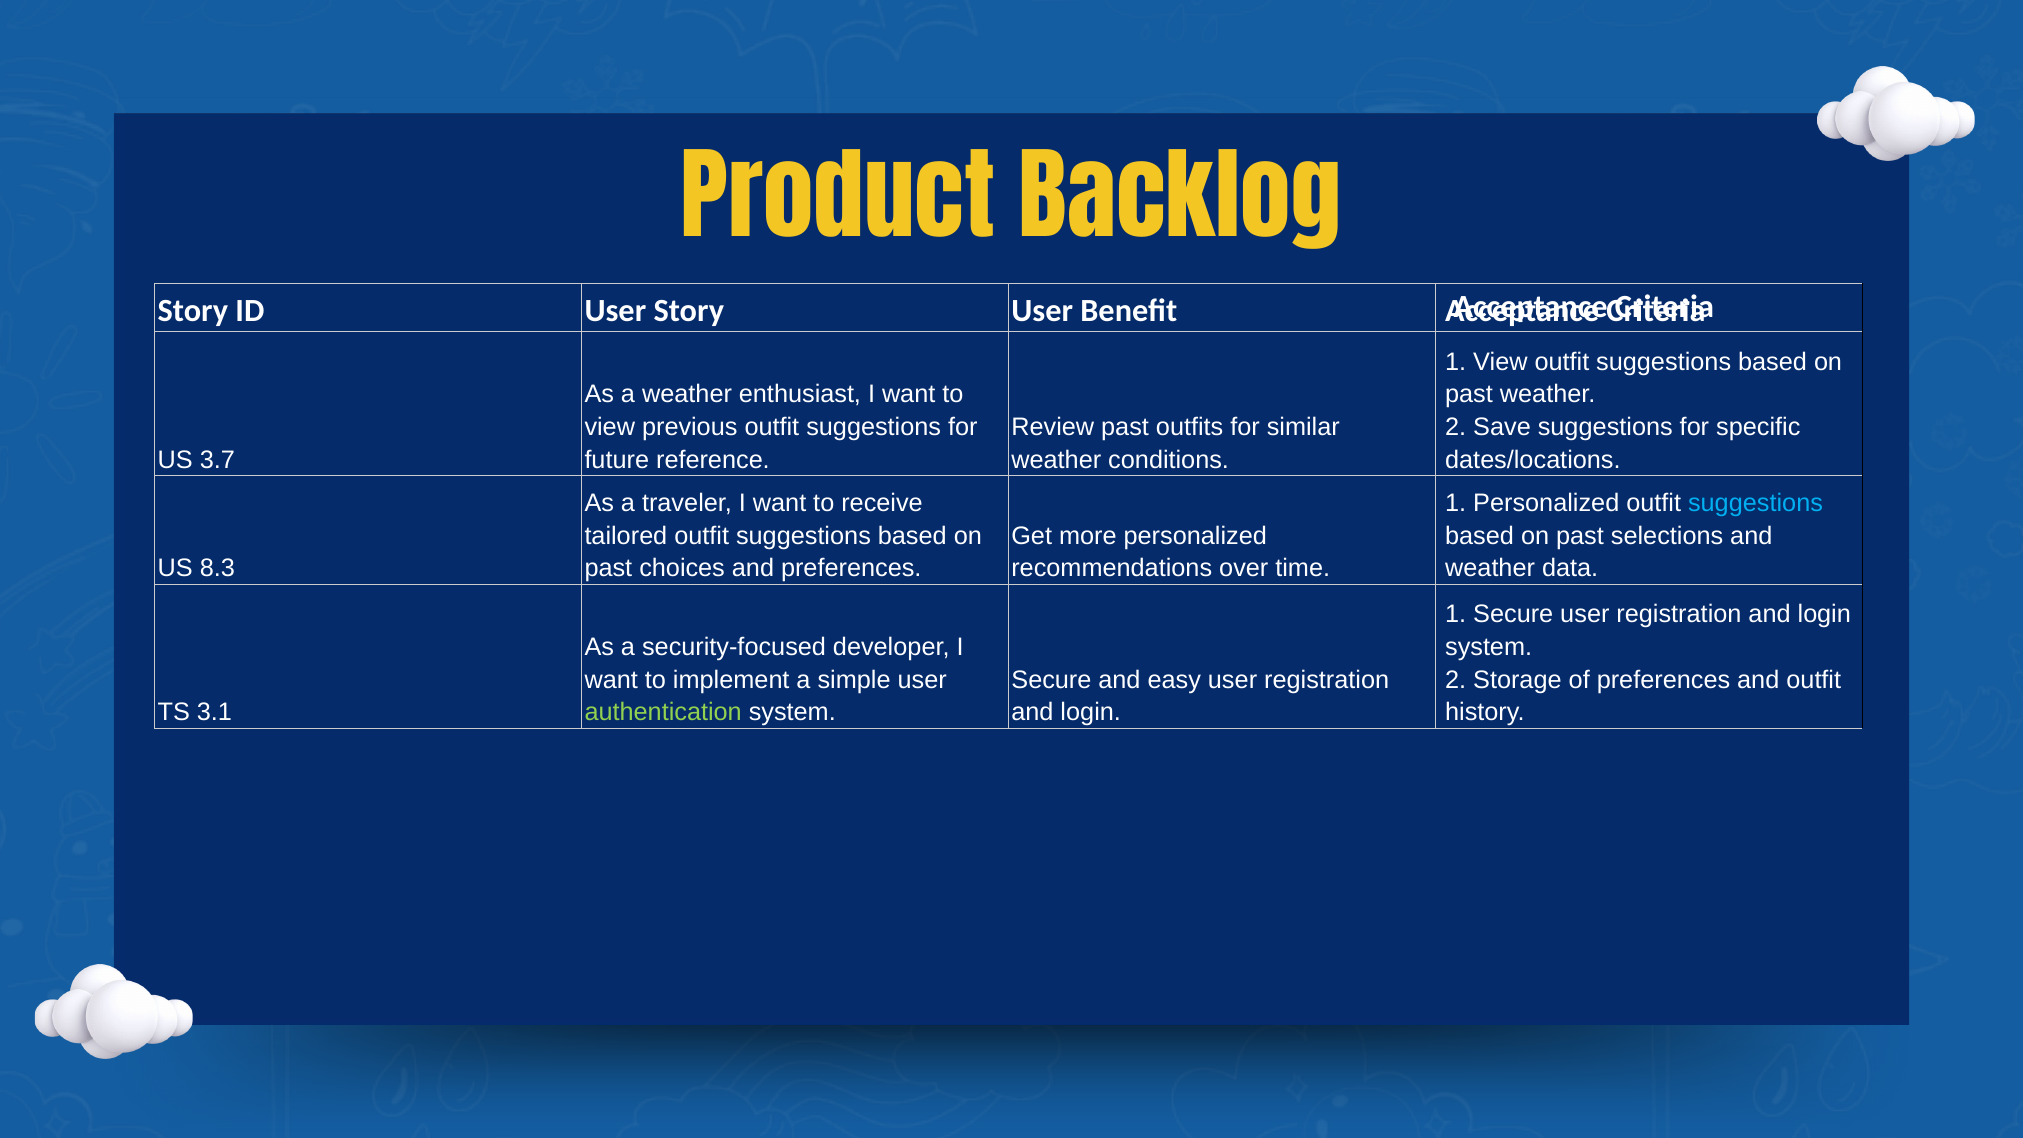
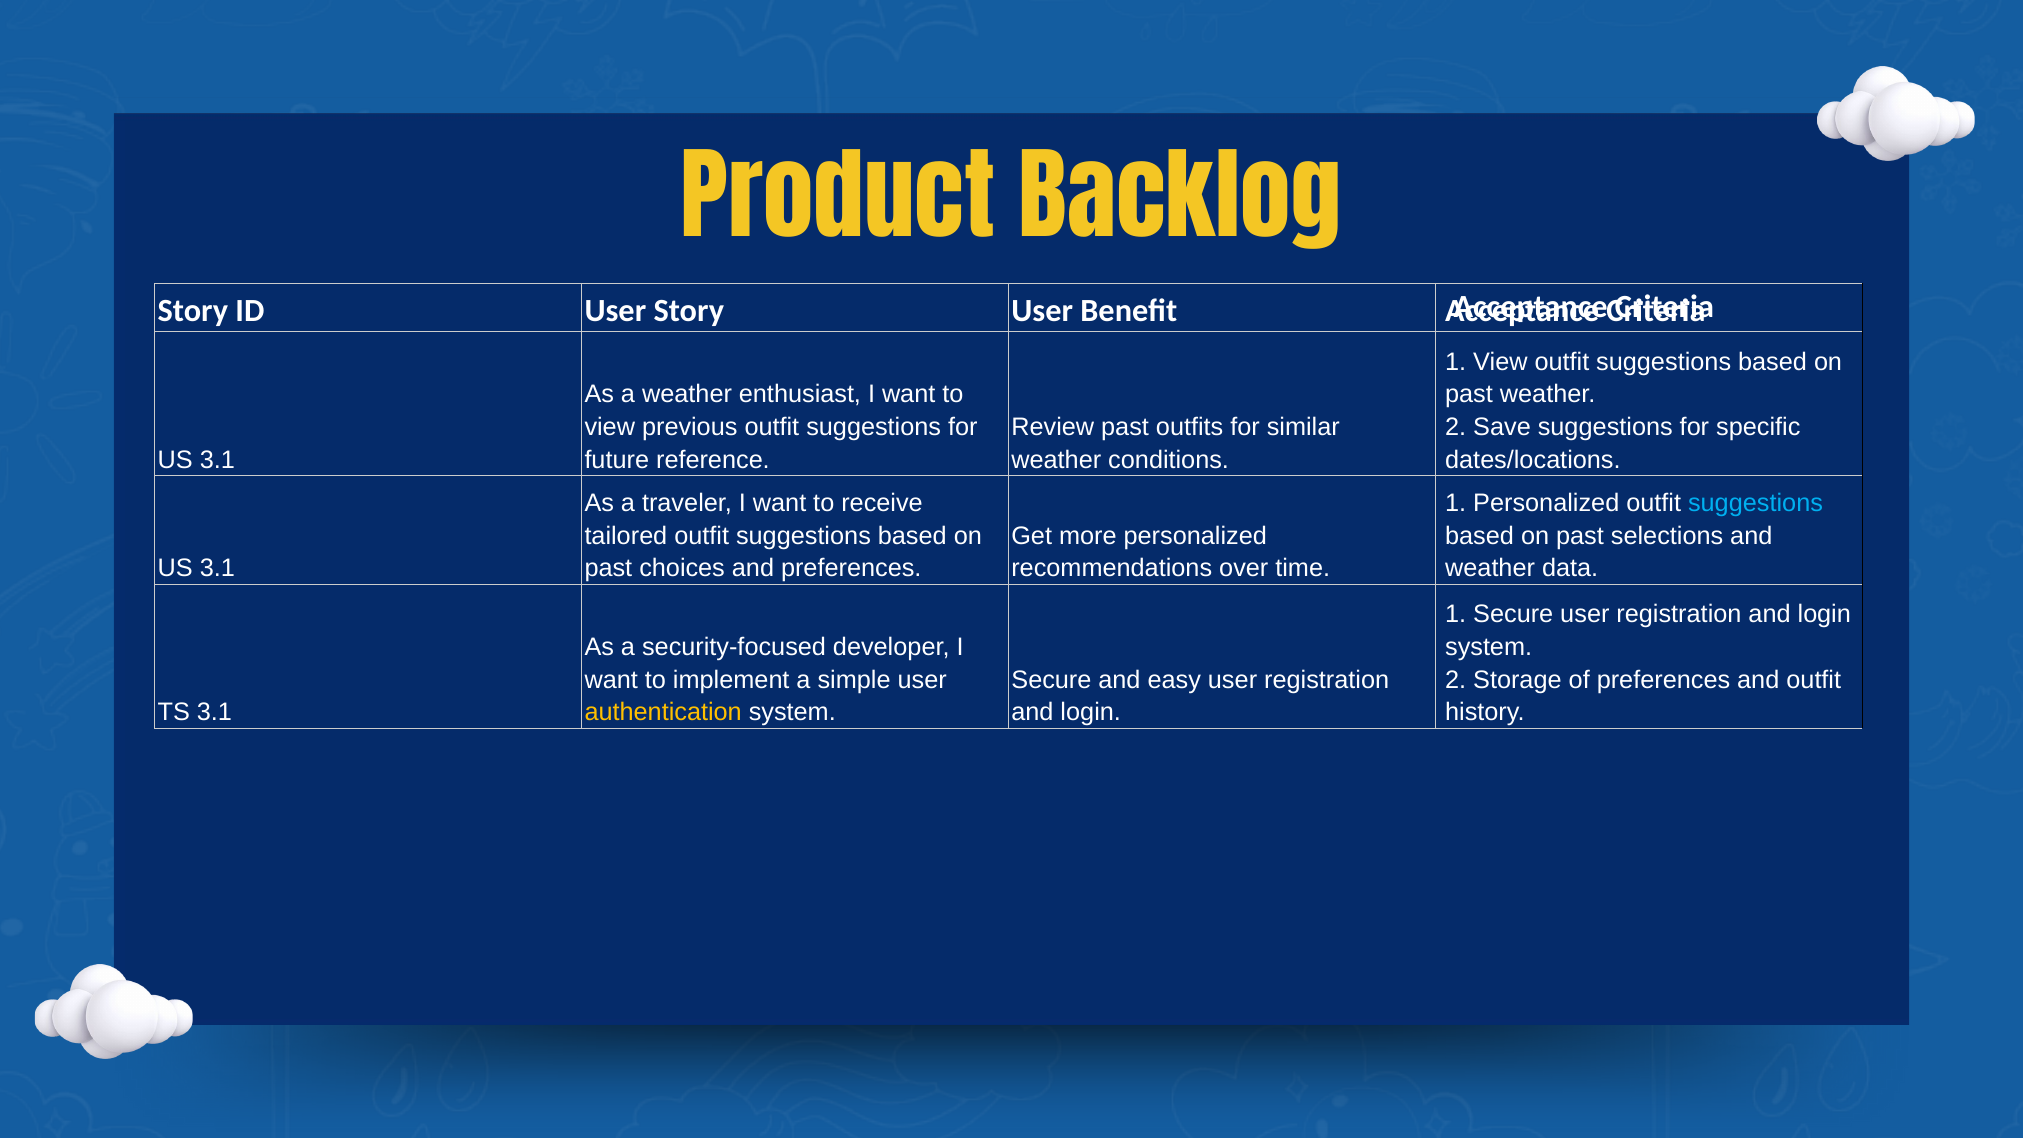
3.7: 3.7 -> 3.1 (217, 460)
8.3: 8.3 -> 3.1 (217, 568)
authentication colour: light green -> yellow (663, 712)
